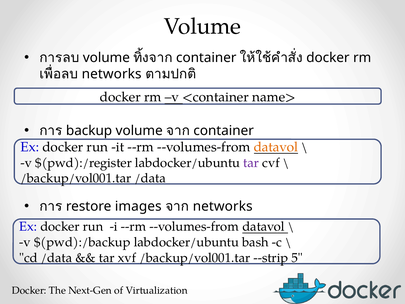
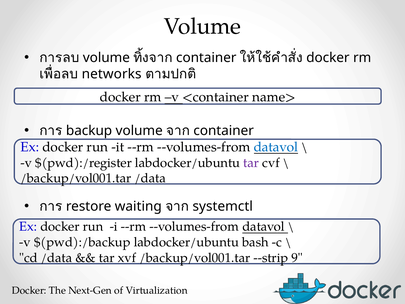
datavol colour: orange -> blue (276, 147)
images: images -> waiting (138, 206)
networks: networks -> systemctl (223, 206)
5: 5 -> 9 (297, 258)
